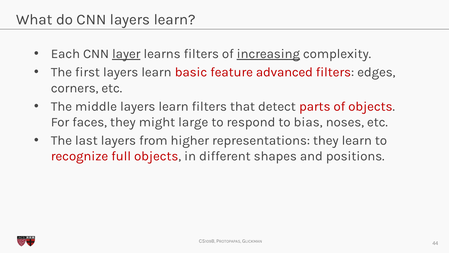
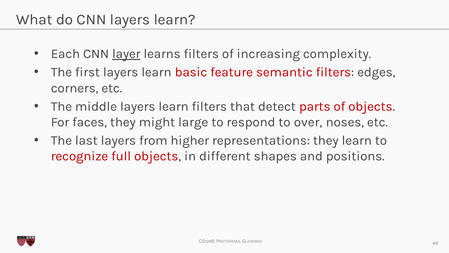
increasing underline: present -> none (268, 54)
advanced: advanced -> semantic (284, 72)
bias: bias -> over (308, 122)
